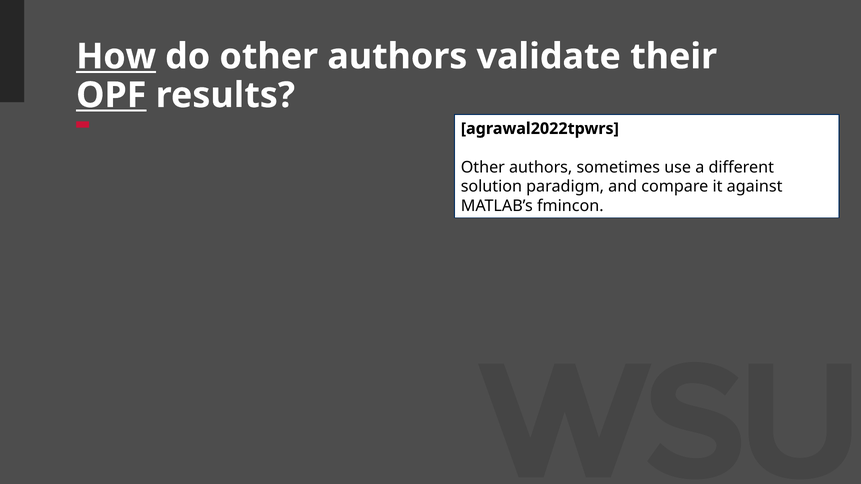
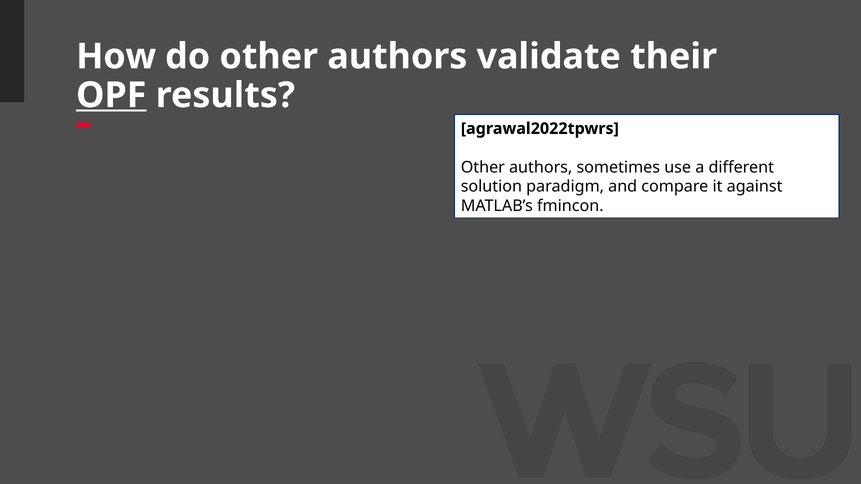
How underline: present -> none (116, 57)
